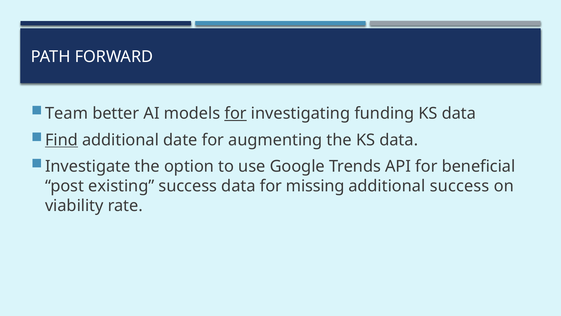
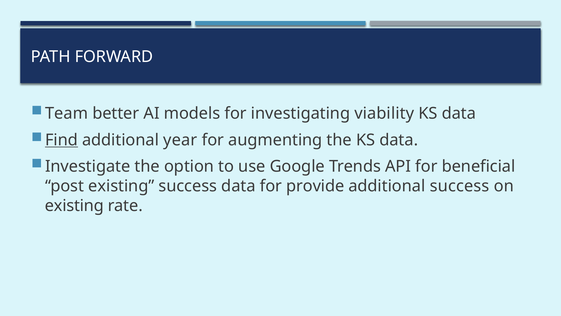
for underline: present -> none (236, 113)
funding: funding -> viability (384, 113)
date: date -> year (180, 140)
missing: missing -> provide (315, 186)
viability: viability -> existing (74, 205)
